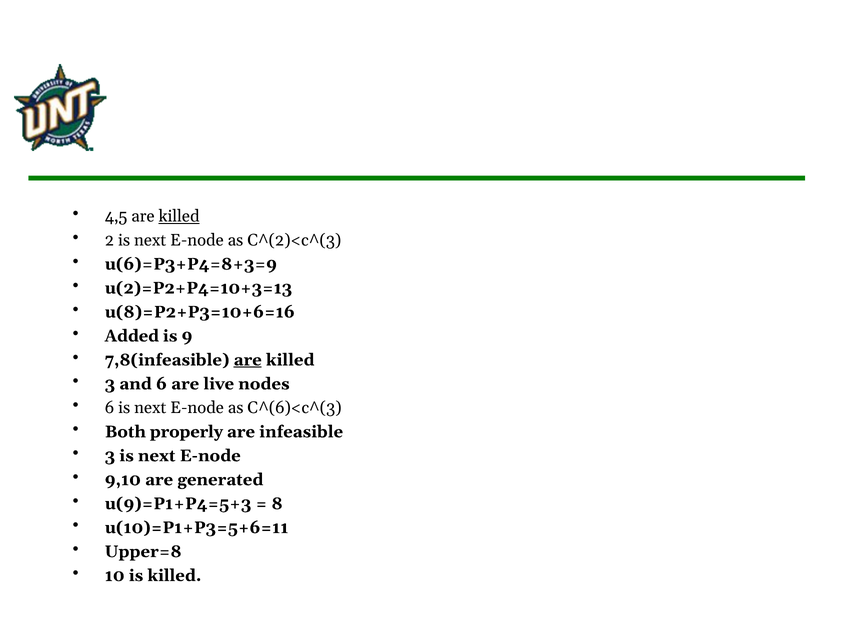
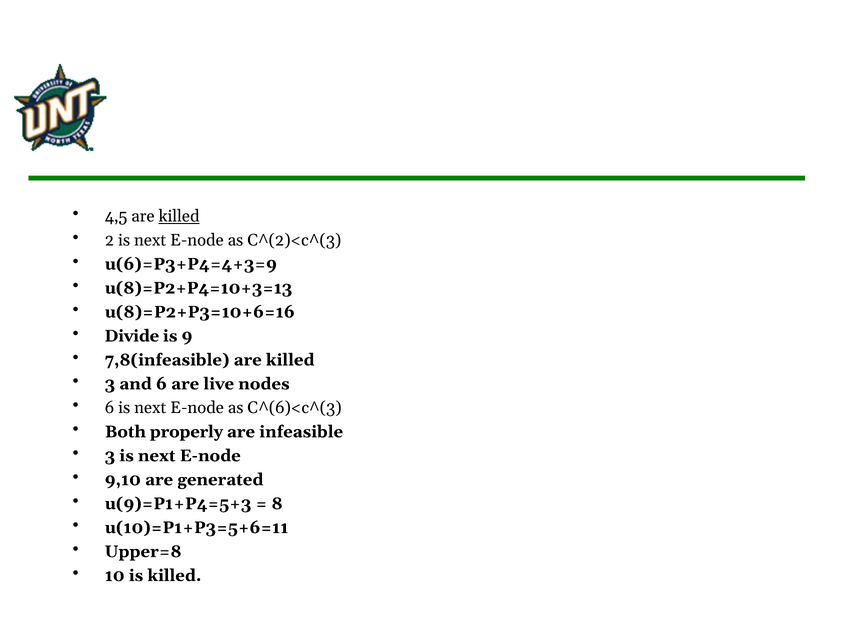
u(6)=P3+P4=8+3=9: u(6)=P3+P4=8+3=9 -> u(6)=P3+P4=4+3=9 (191, 264)
u(2)=P2+P4=10+3=13: u(2)=P2+P4=10+3=13 -> u(8)=P2+P4=10+3=13 (198, 288)
Added: Added -> Divide (132, 336)
are underline: present -> none (248, 360)
